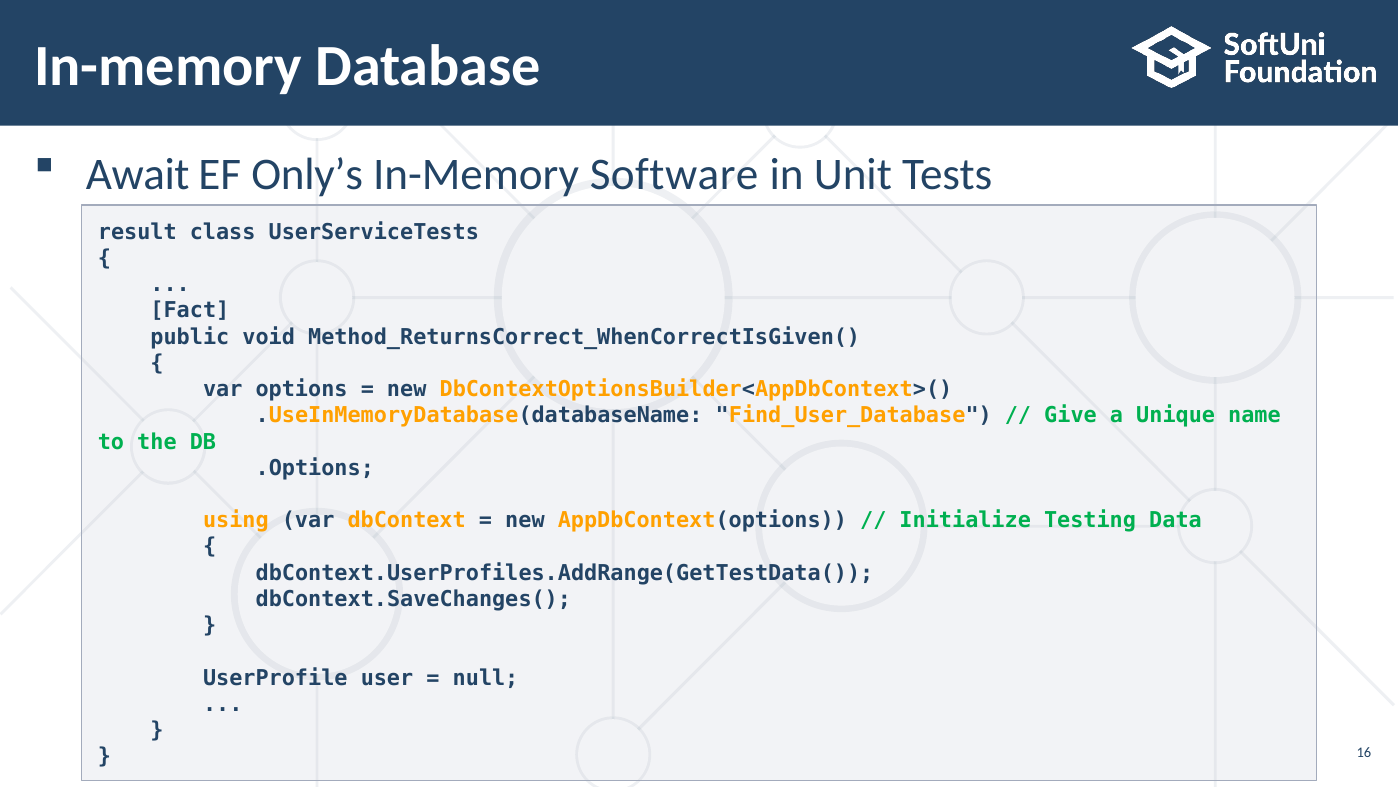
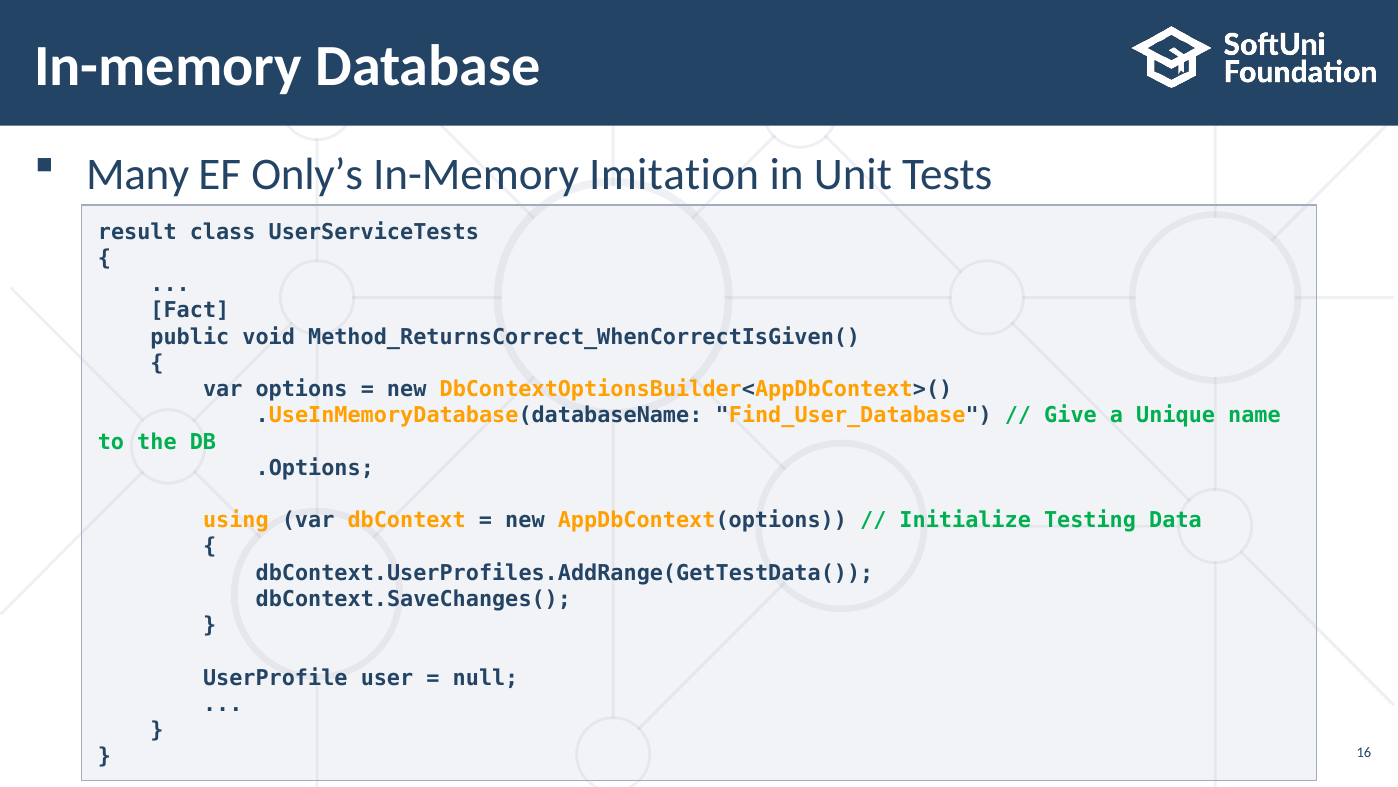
Await: Await -> Many (138, 174)
Software: Software -> Imitation (674, 174)
